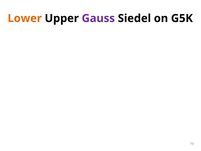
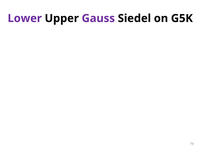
Lower colour: orange -> purple (25, 18)
